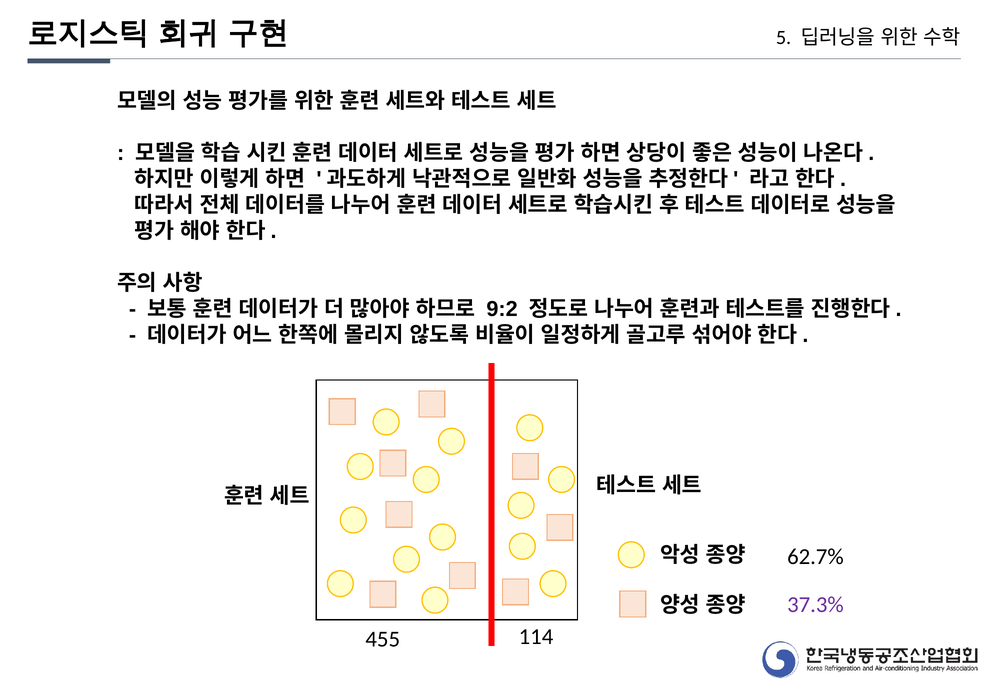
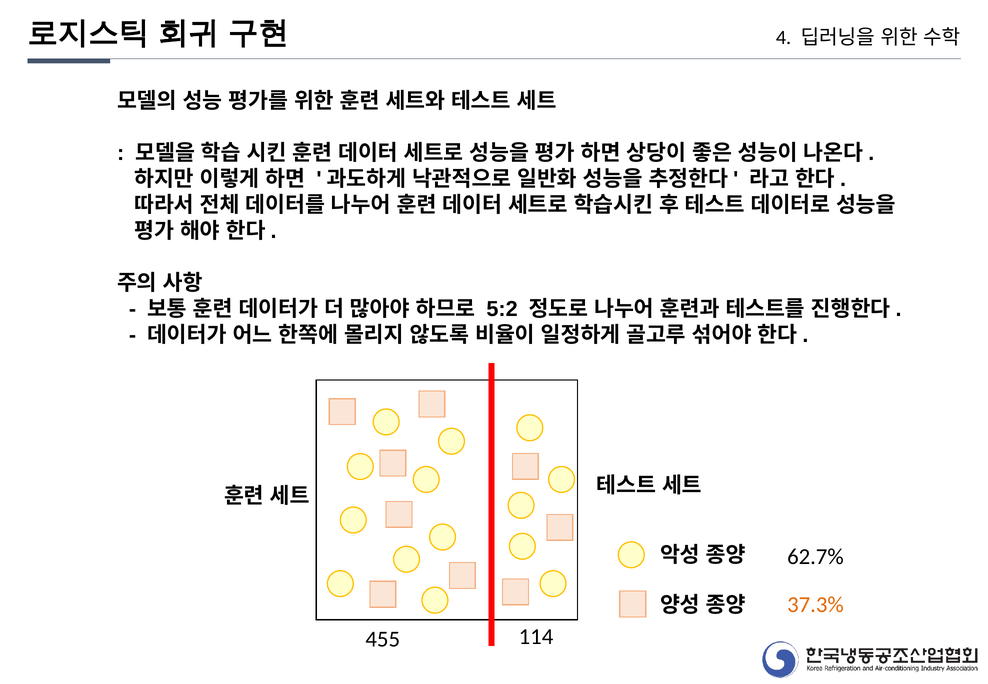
5: 5 -> 4 (784, 37)
9:2: 9:2 -> 5:2 (502, 309)
37.3% colour: purple -> orange (815, 605)
